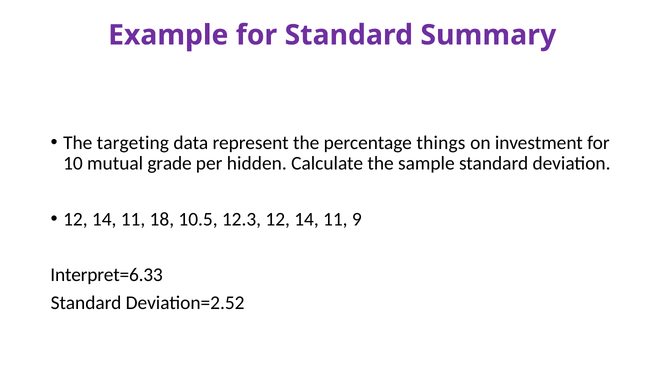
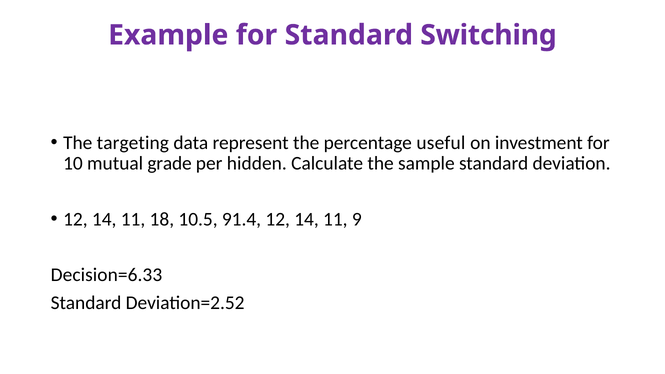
Summary: Summary -> Switching (489, 35)
things: things -> useful (441, 143)
12.3: 12.3 -> 91.4 (242, 219)
Interpret=6.33: Interpret=6.33 -> Decision=6.33 (106, 275)
